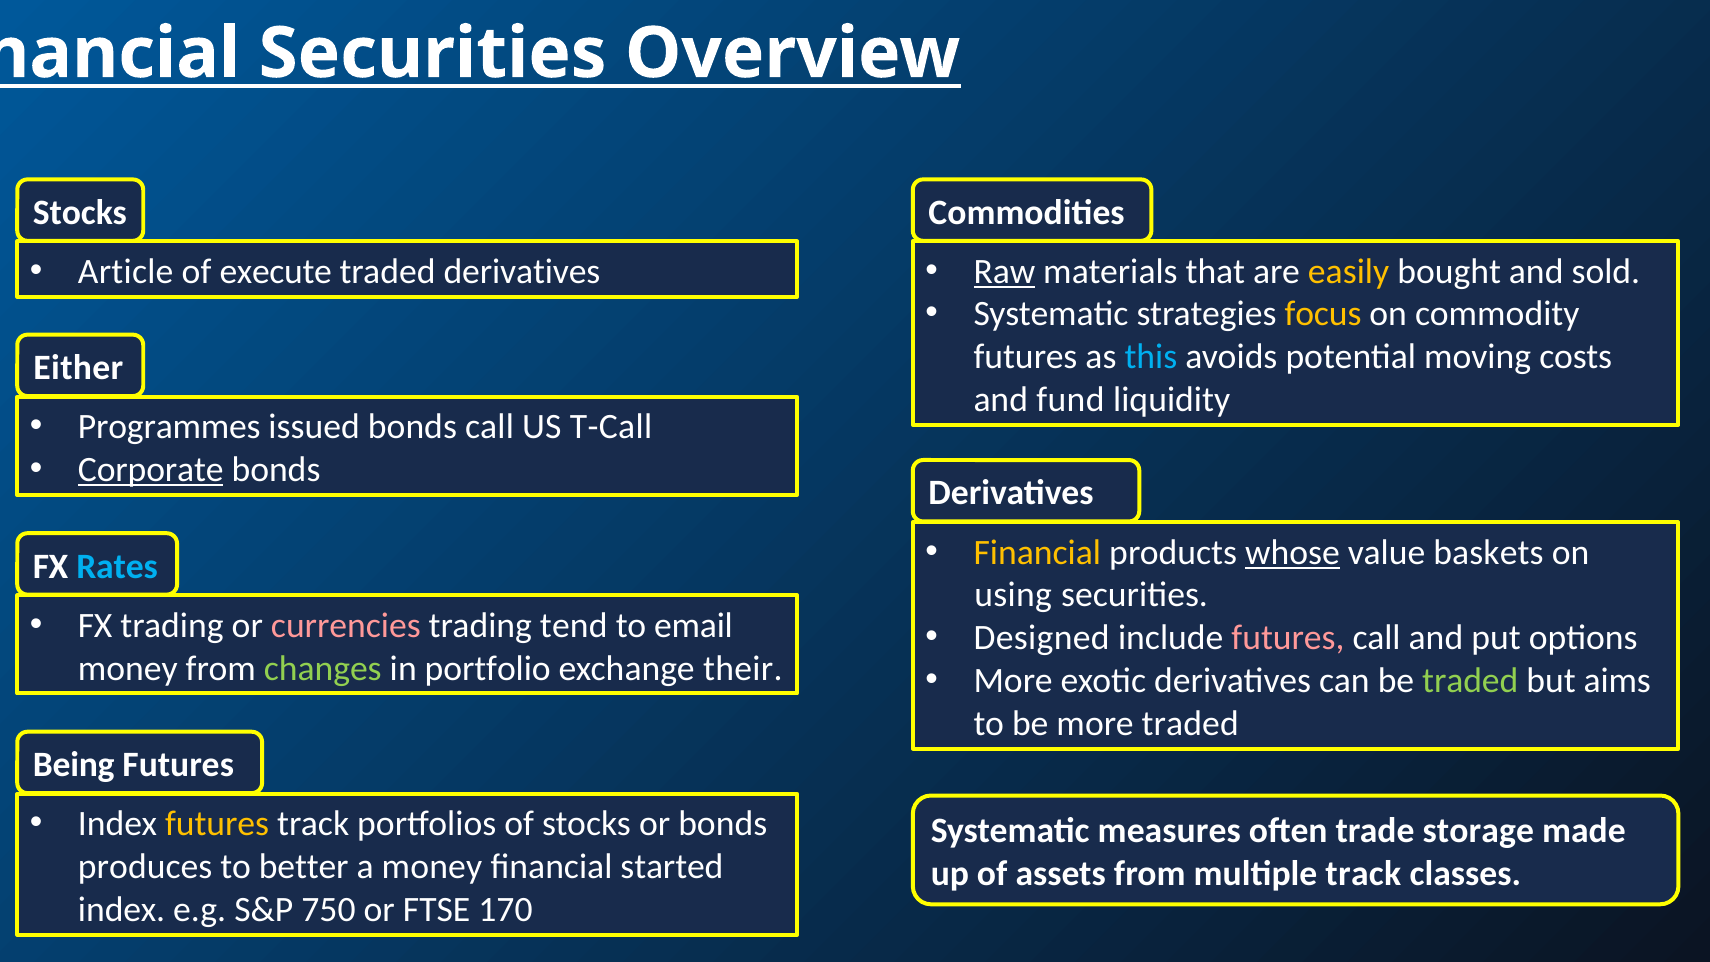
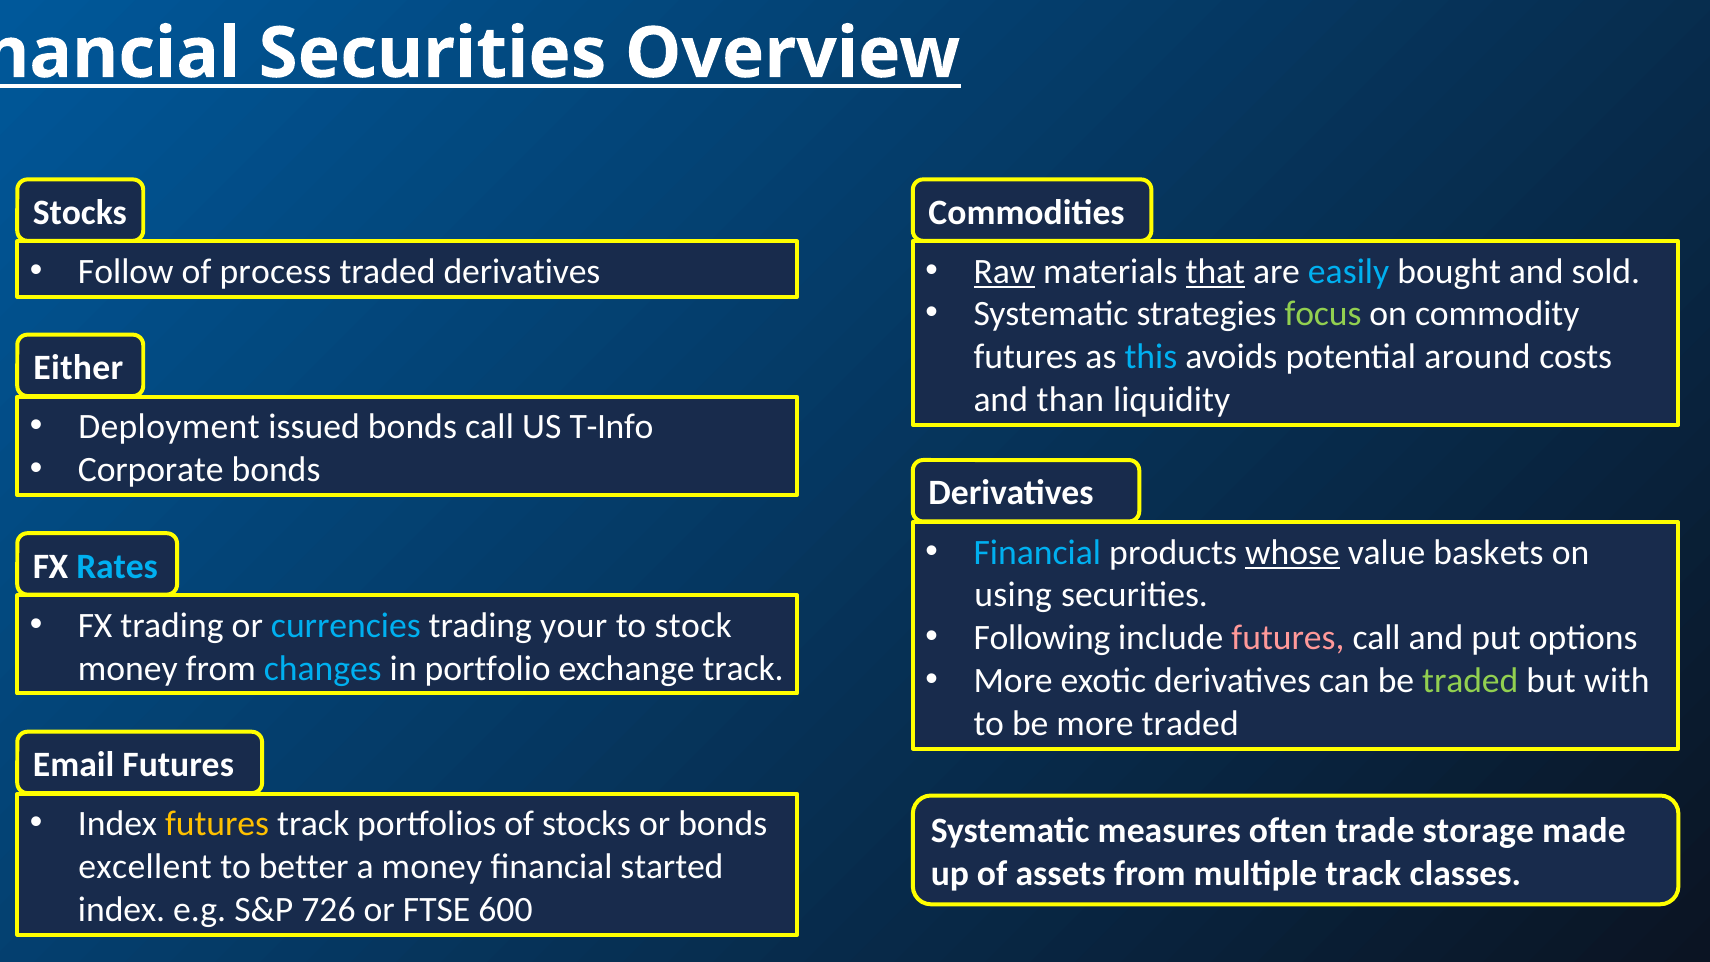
that underline: none -> present (1215, 271)
easily colour: yellow -> light blue (1349, 271)
Article: Article -> Follow (126, 272)
execute: execute -> process (275, 272)
focus colour: yellow -> light green (1323, 314)
moving: moving -> around (1477, 357)
fund: fund -> than (1070, 400)
Programmes: Programmes -> Deployment (169, 427)
T-Call: T-Call -> T-Info (611, 427)
Corporate underline: present -> none (151, 470)
Financial colour: yellow -> light blue (1037, 552)
currencies colour: pink -> light blue (346, 625)
tend: tend -> your (574, 625)
email: email -> stock (693, 625)
Designed: Designed -> Following (1042, 638)
changes colour: light green -> light blue (323, 668)
exchange their: their -> track (743, 668)
aims: aims -> with (1617, 681)
Being: Being -> Email (74, 765)
produces: produces -> excellent (145, 867)
750: 750 -> 726 (328, 910)
170: 170 -> 600 (506, 910)
